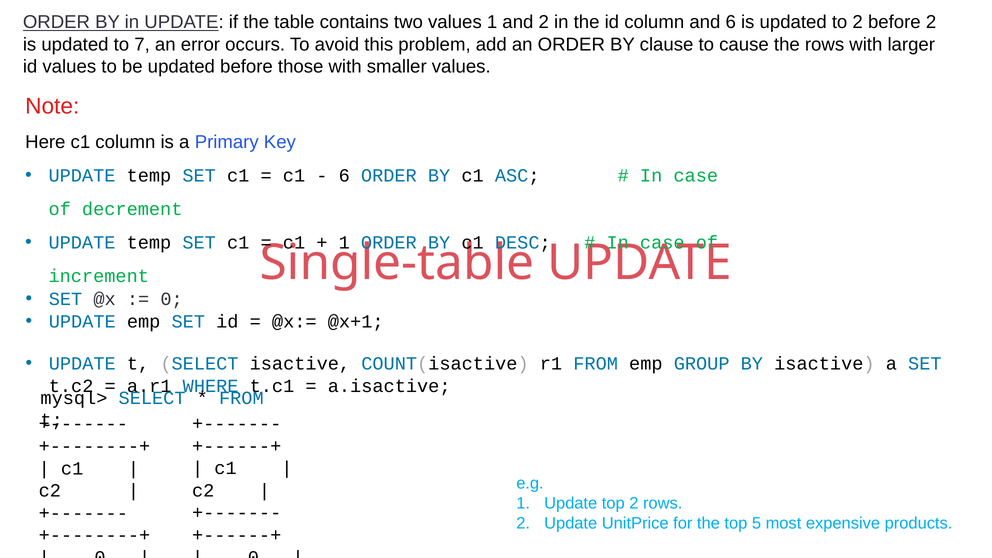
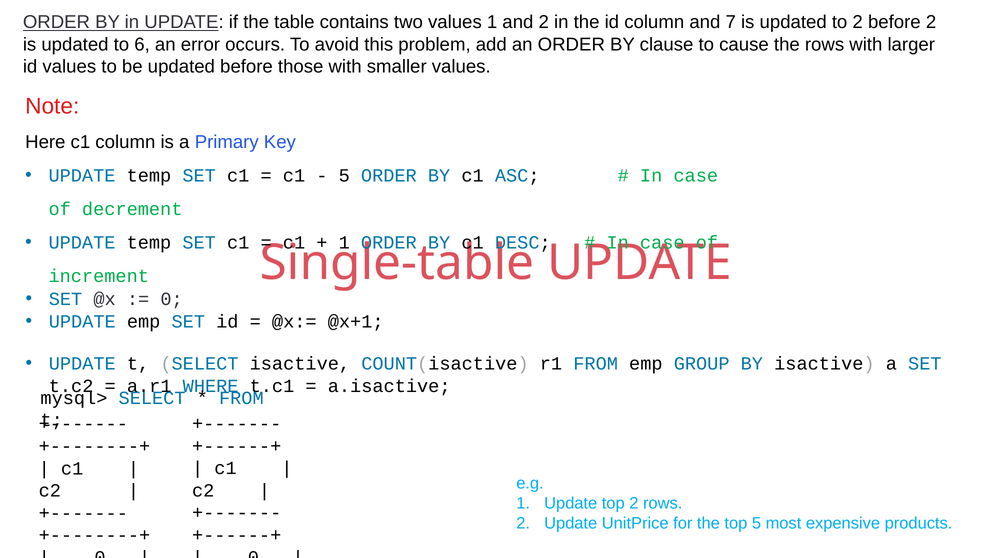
and 6: 6 -> 7 (731, 22)
to 7: 7 -> 6 (142, 45)
6: 6 -> 5 (344, 176)
